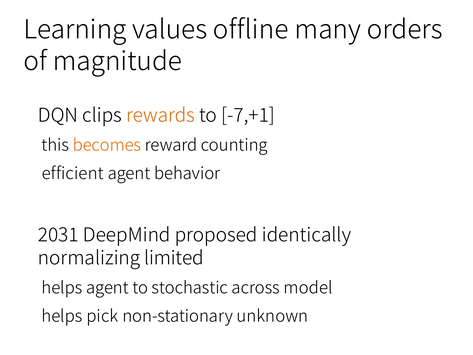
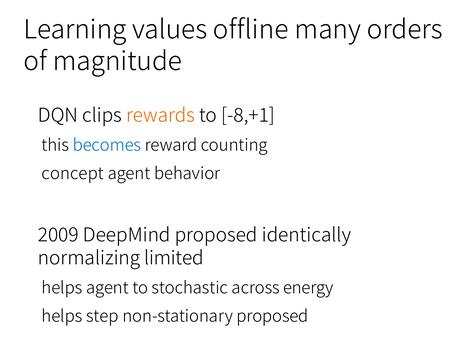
-7,+1: -7,+1 -> -8,+1 (248, 115)
becomes colour: orange -> blue (107, 145)
efficient: efficient -> concept (73, 174)
2031: 2031 -> 2009 (58, 235)
model: model -> energy (308, 288)
pick: pick -> step (102, 316)
non-stationary unknown: unknown -> proposed (272, 316)
